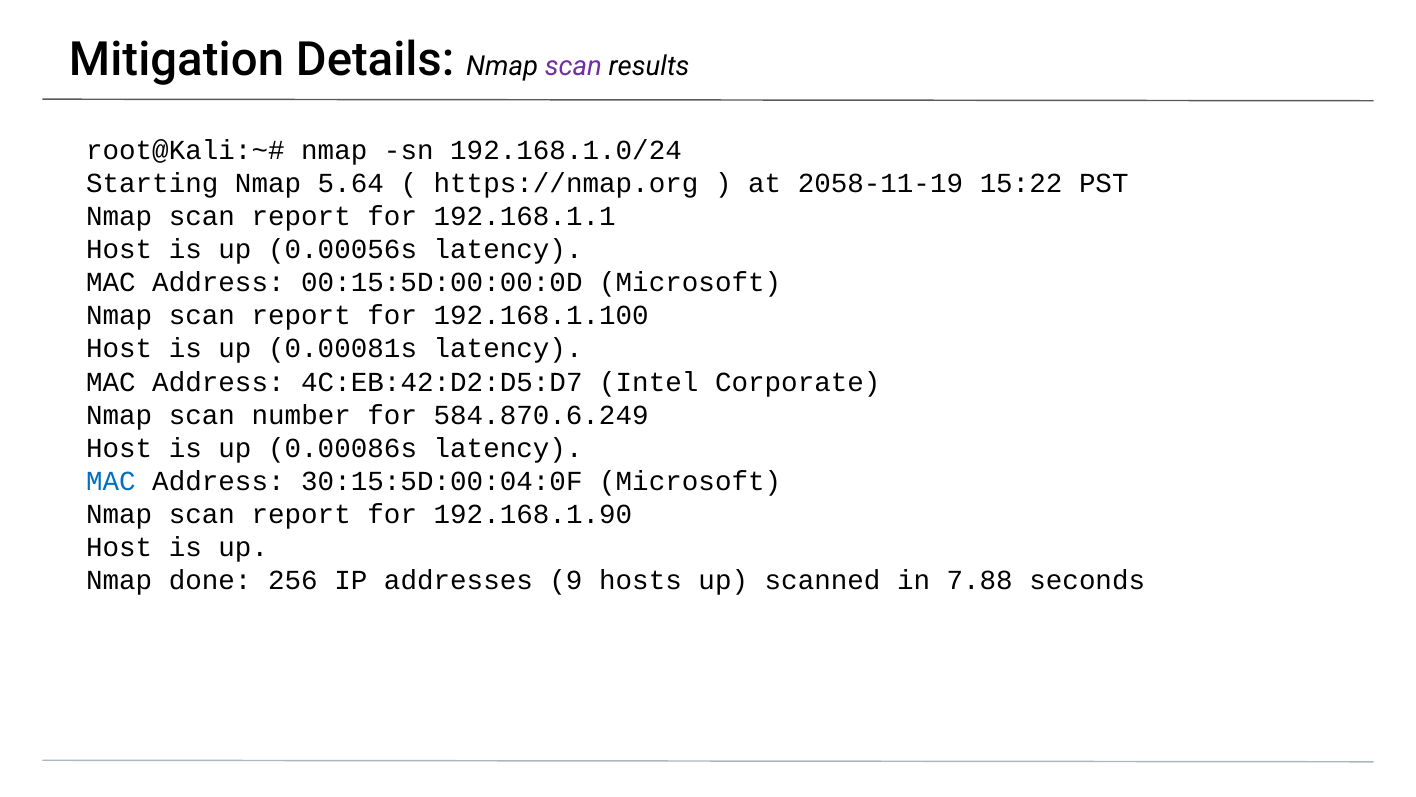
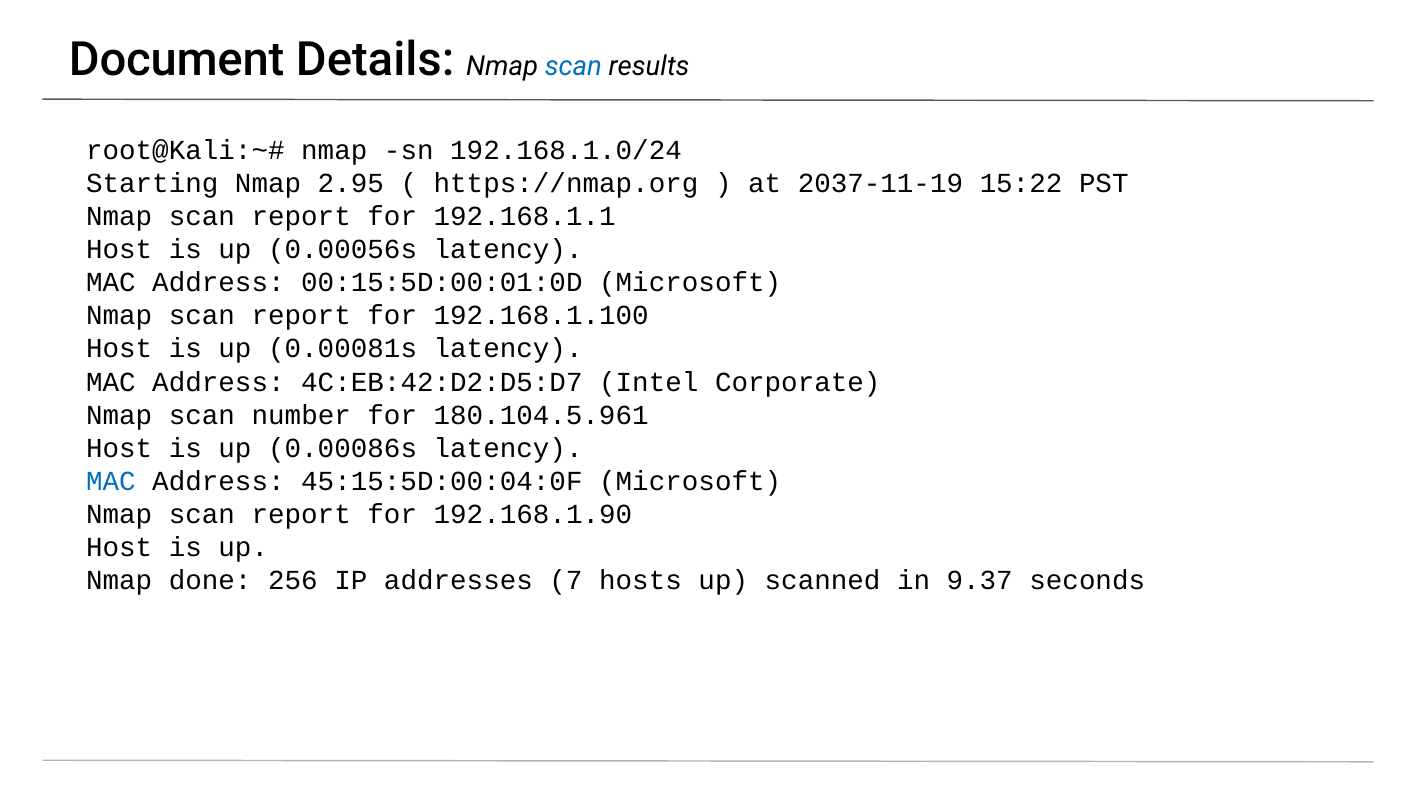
Mitigation: Mitigation -> Document (177, 60)
scan colour: purple -> blue (573, 66)
5.64: 5.64 -> 2.95 (351, 183)
2058-11-19: 2058-11-19 -> 2037-11-19 (880, 183)
00:15:5D:00:00:0D: 00:15:5D:00:00:0D -> 00:15:5D:00:01:0D (442, 283)
584.870.6.249: 584.870.6.249 -> 180.104.5.961 (541, 415)
30:15:5D:00:04:0F: 30:15:5D:00:04:0F -> 45:15:5D:00:04:0F (442, 481)
9: 9 -> 7 (566, 580)
7.88: 7.88 -> 9.37 (980, 580)
